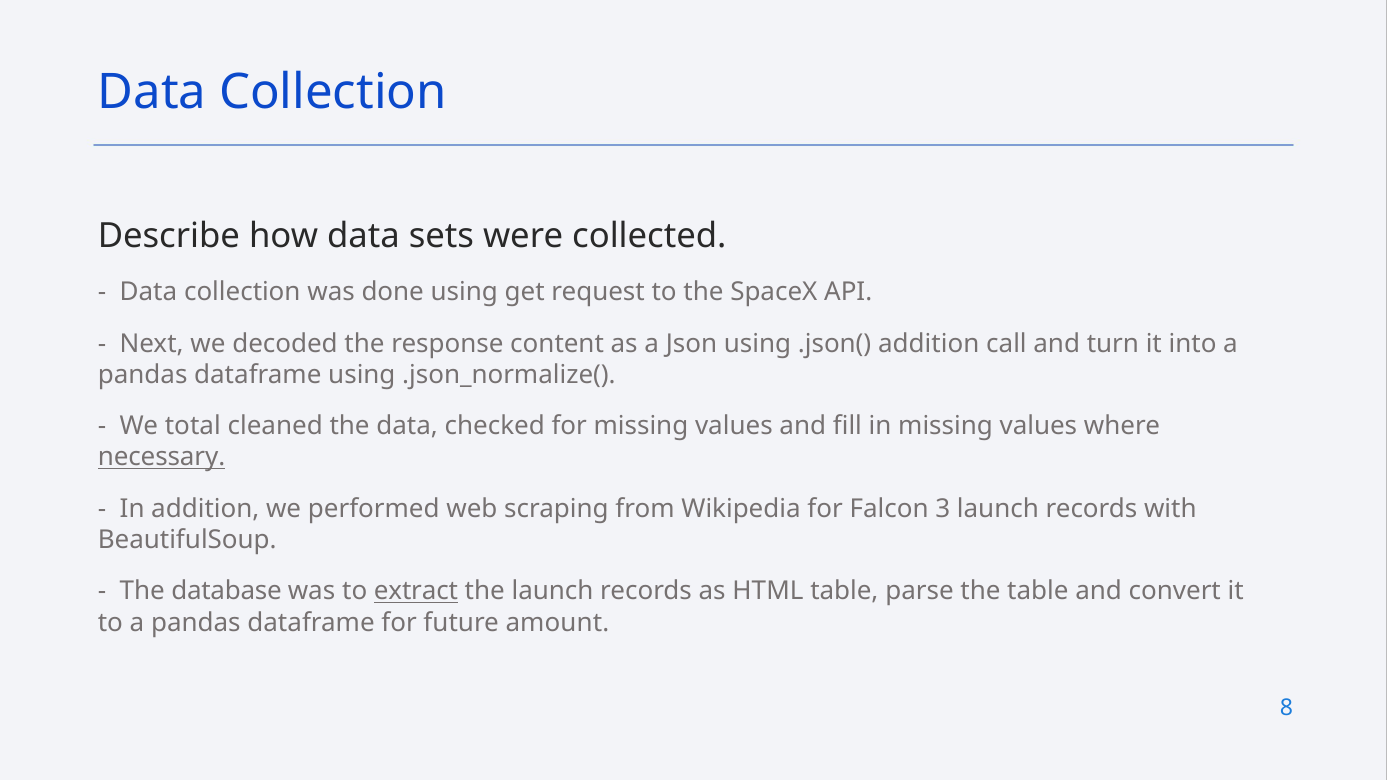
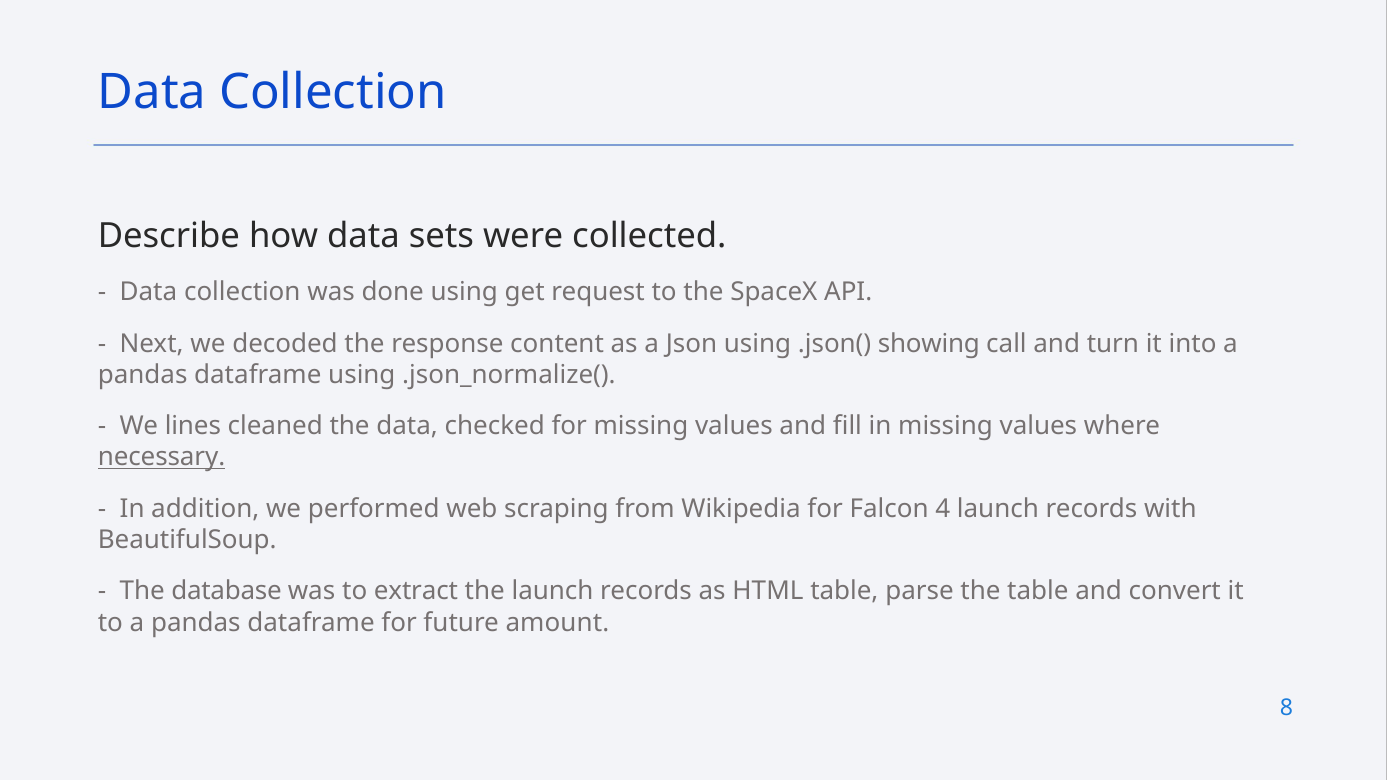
.json( addition: addition -> showing (929, 344)
total: total -> lines (193, 426)
3: 3 -> 4 (943, 509)
extract underline: present -> none (416, 591)
